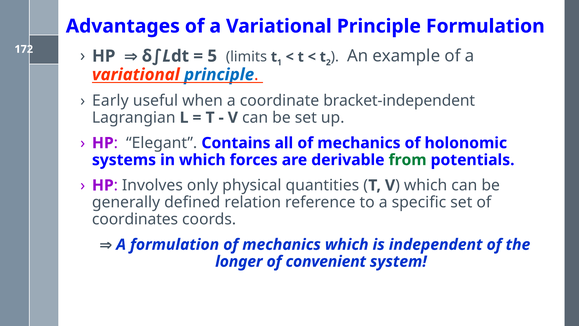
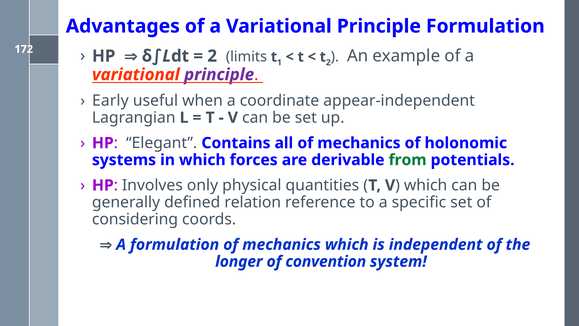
5: 5 -> 2 (212, 56)
principle colour: blue -> purple (219, 75)
bracket-independent: bracket-independent -> appear-independent (399, 101)
coordinates: coordinates -> considering (135, 219)
convenient: convenient -> convention (326, 261)
